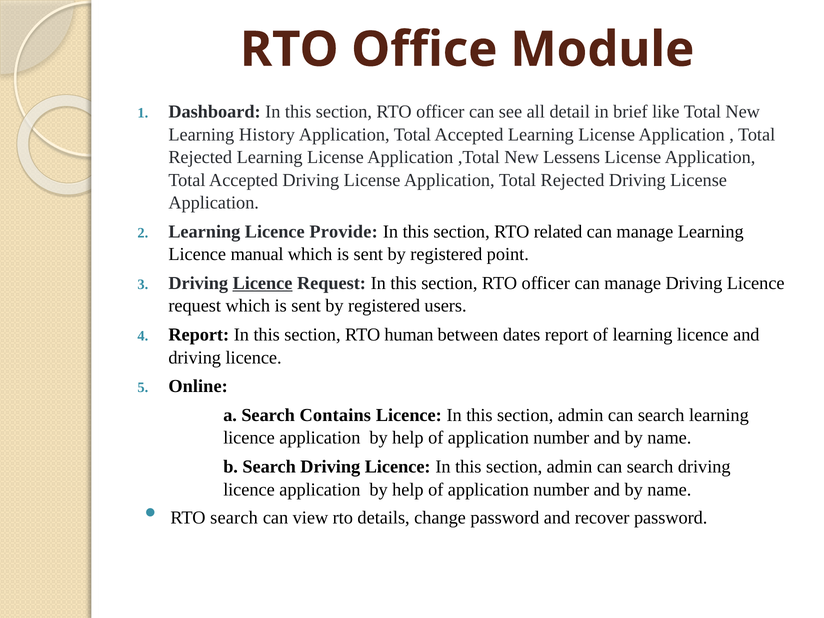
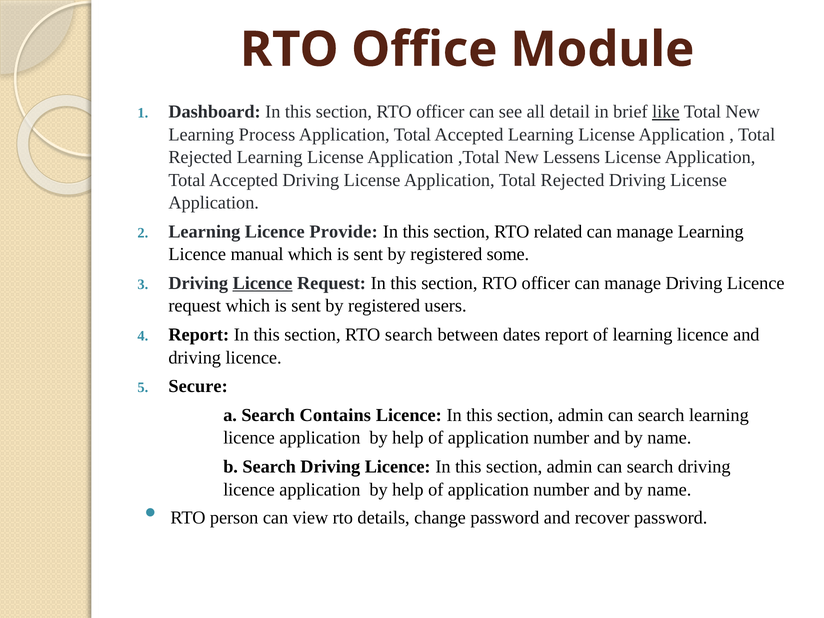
like underline: none -> present (666, 112)
History: History -> Process (267, 135)
point: point -> some (508, 254)
RTO human: human -> search (409, 335)
Online: Online -> Secure (198, 386)
RTO search: search -> person (234, 518)
